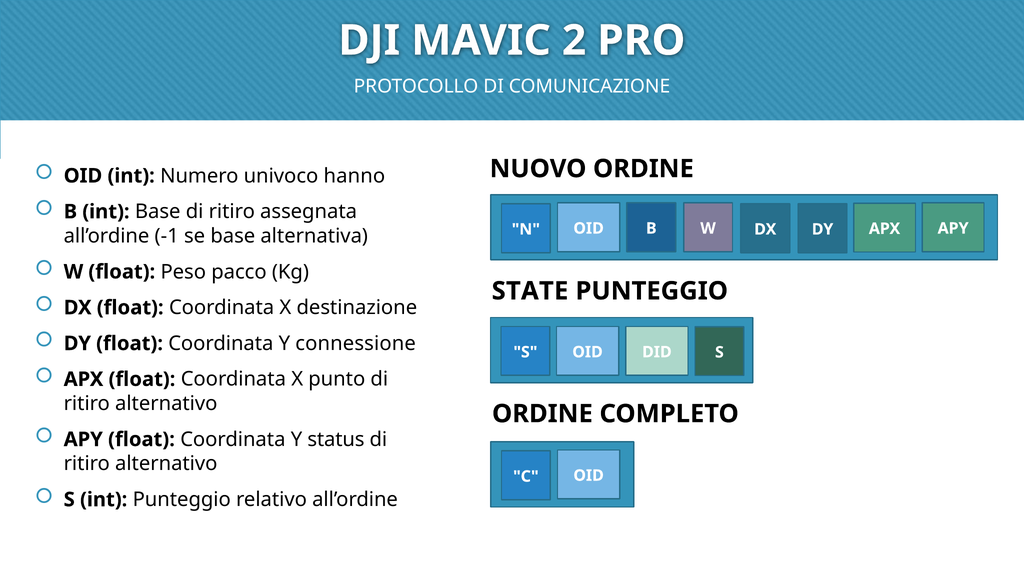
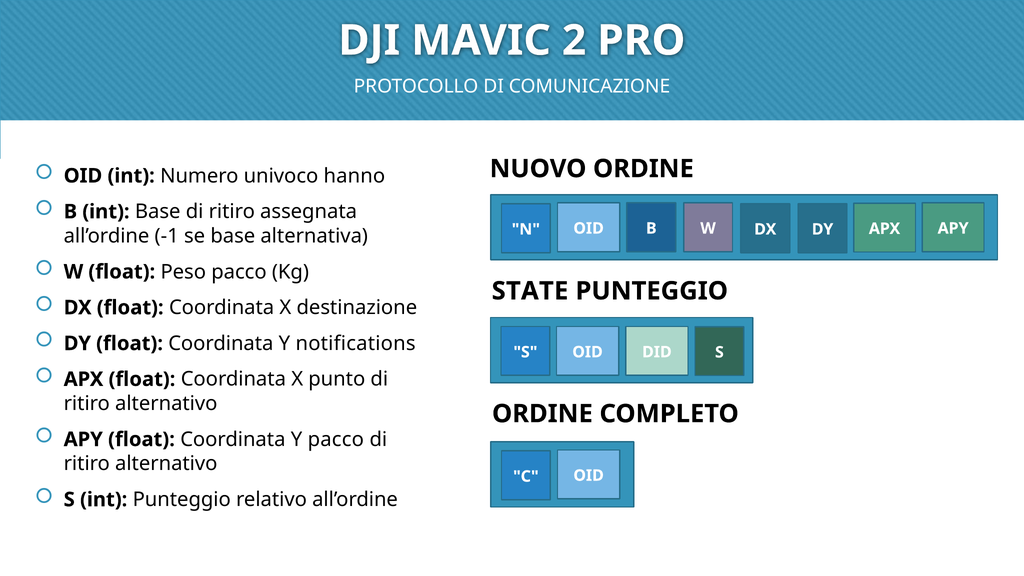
connessione: connessione -> notifications (356, 343)
Y status: status -> pacco (336, 439)
